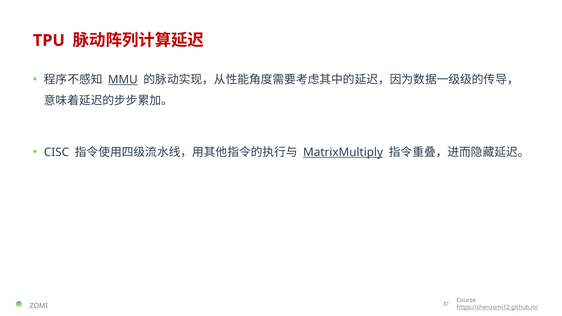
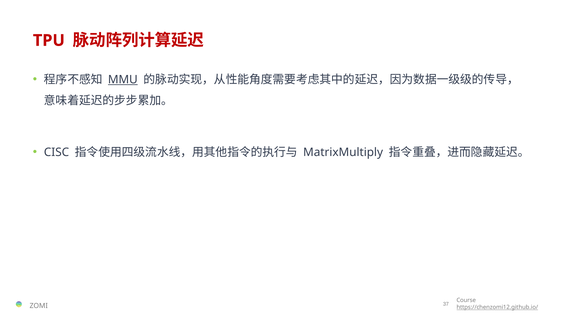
MatrixMultiply underline: present -> none (343, 152)
